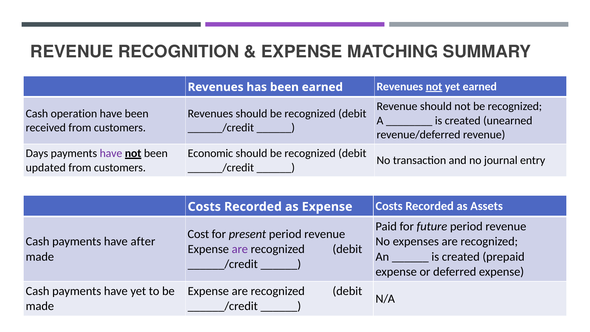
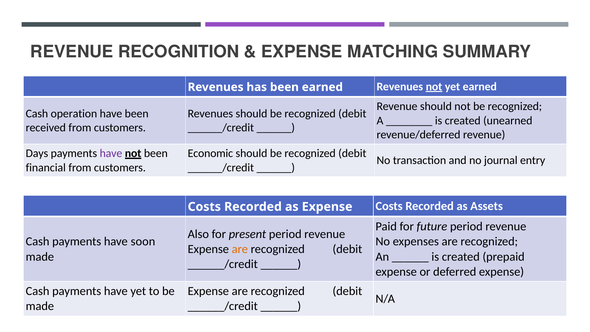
updated: updated -> financial (46, 167)
Cost: Cost -> Also (198, 234)
after: after -> soon (143, 241)
are colour: purple -> orange (240, 249)
